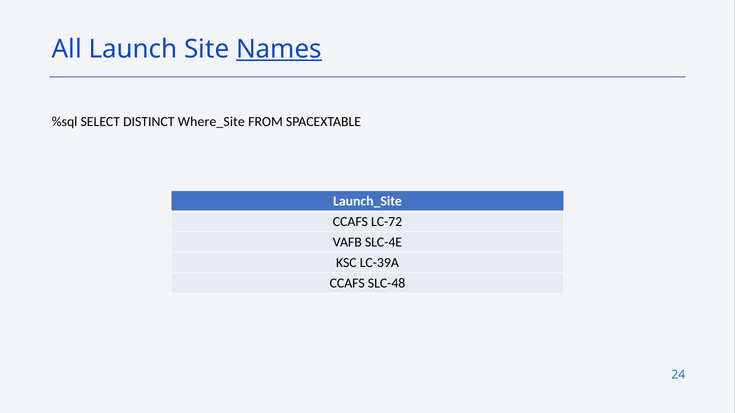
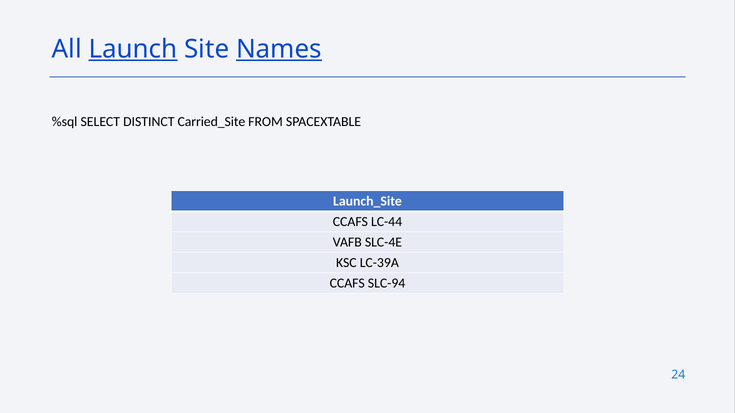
Launch underline: none -> present (133, 49)
Where_Site: Where_Site -> Carried_Site (211, 122)
LC-72: LC-72 -> LC-44 (387, 222)
SLC-48: SLC-48 -> SLC-94 (387, 283)
